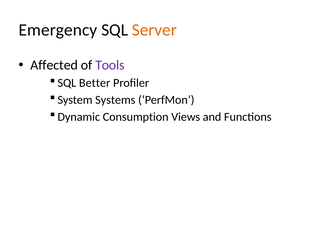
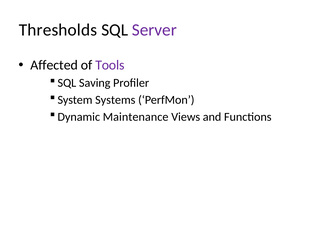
Emergency: Emergency -> Thresholds (58, 30)
Server colour: orange -> purple (154, 30)
Better: Better -> Saving (95, 83)
Consumption: Consumption -> Maintenance (136, 117)
